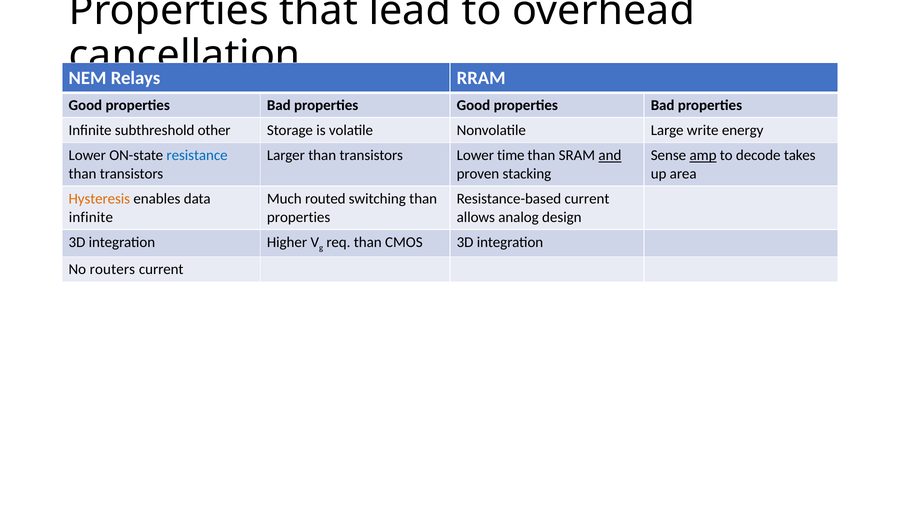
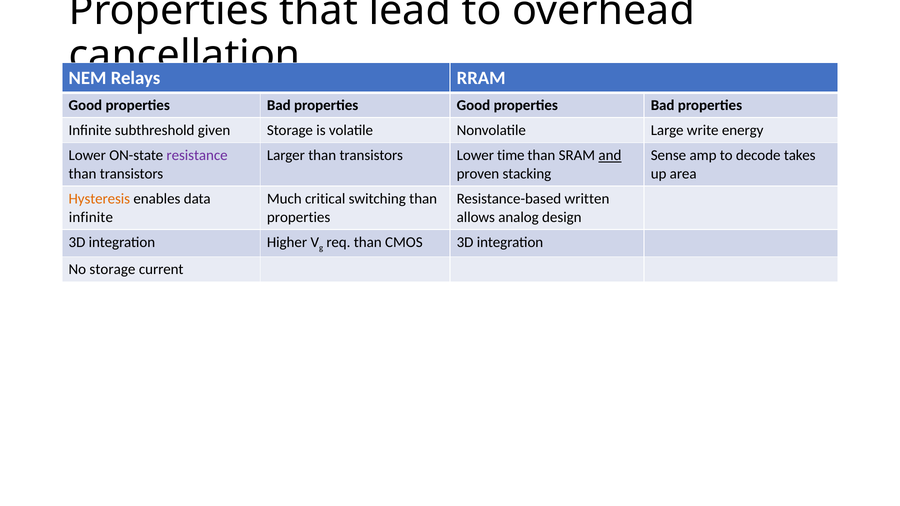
other: other -> given (214, 130)
resistance colour: blue -> purple (197, 156)
amp underline: present -> none (703, 156)
routed: routed -> critical (325, 199)
Resistance-based current: current -> written (587, 199)
No routers: routers -> storage (112, 270)
